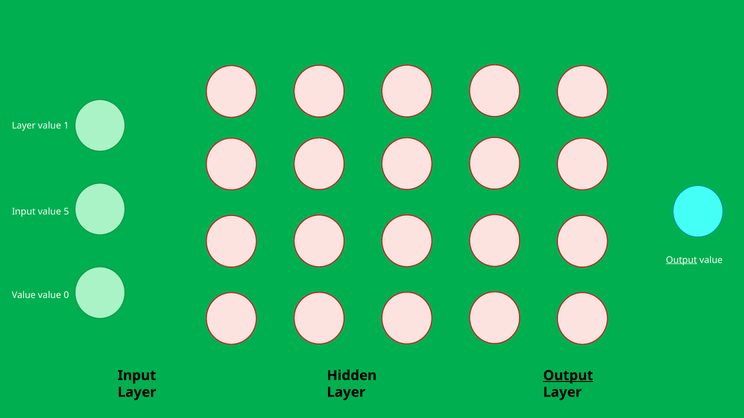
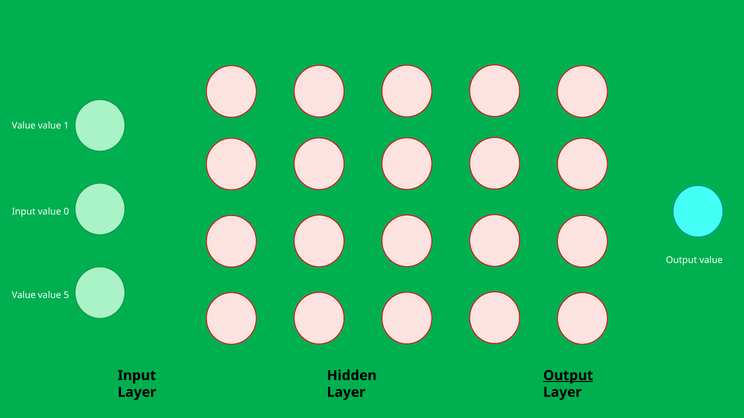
Layer: Layer -> Value (24, 126)
5: 5 -> 0 (66, 212)
Output underline: present -> none (681, 260)
0: 0 -> 5 (66, 296)
